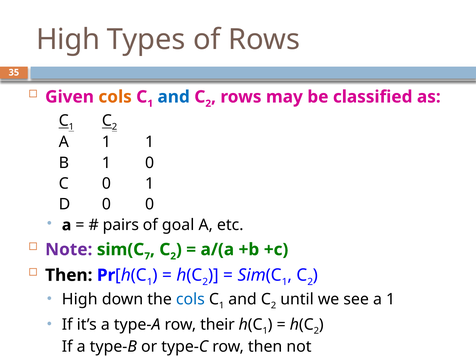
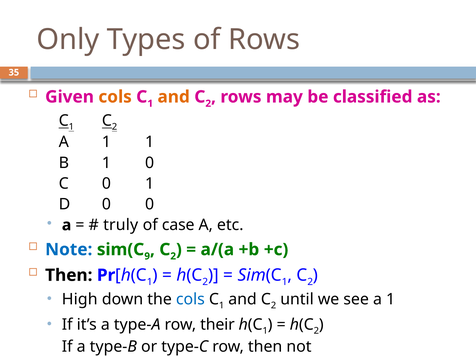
High: High -> Only (68, 40)
and colour: blue -> orange (174, 97)
pairs: pairs -> truly (121, 225)
goal: goal -> case (178, 225)
Note colour: purple -> blue (69, 250)
7: 7 -> 9 (147, 256)
